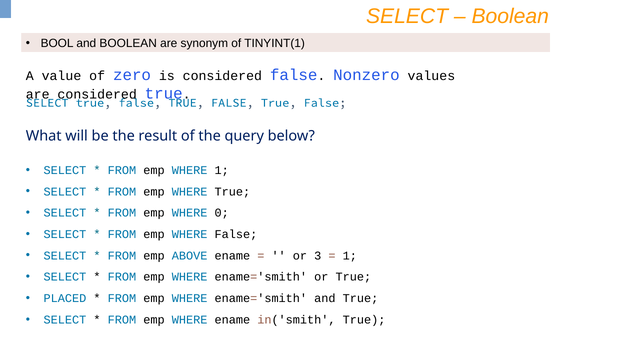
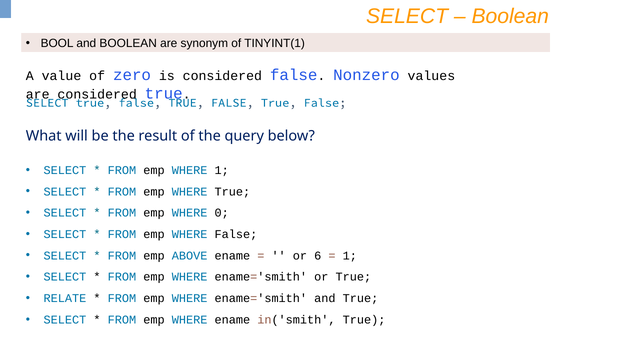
3: 3 -> 6 (318, 256)
PLACED: PLACED -> RELATE (65, 298)
